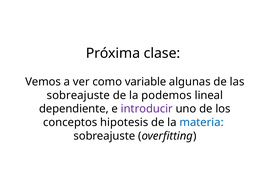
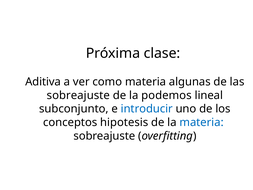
Vemos: Vemos -> Aditiva (43, 82)
como variable: variable -> materia (146, 82)
dependiente: dependiente -> subconjunto (74, 109)
introducir colour: purple -> blue (147, 109)
